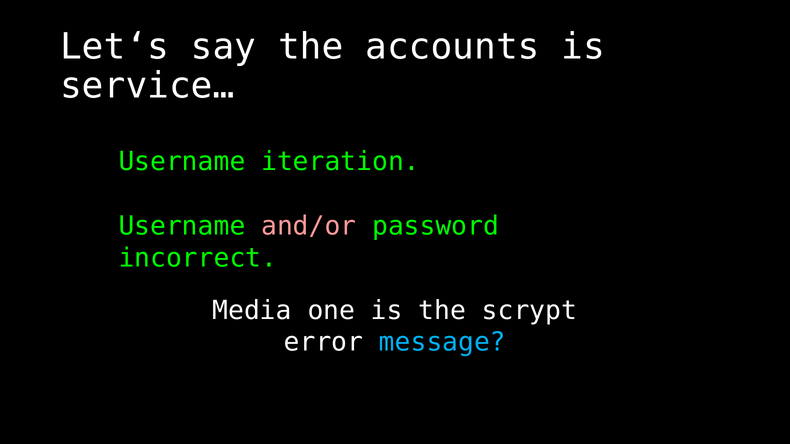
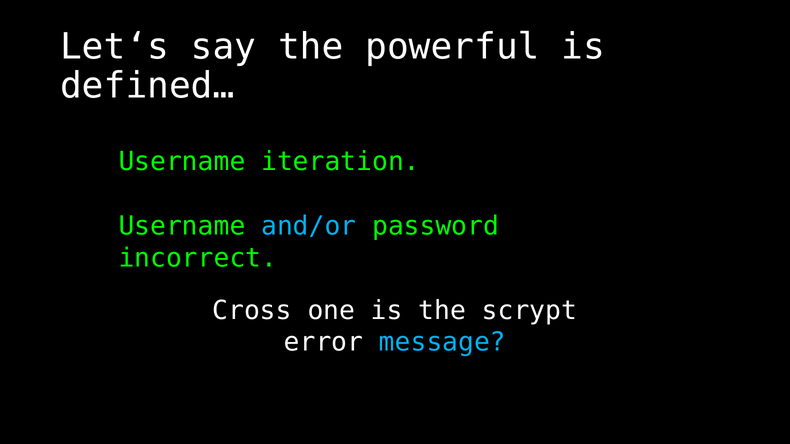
accounts: accounts -> powerful (452, 47)
service…: service… -> defined… (147, 86)
and/or colour: pink -> light blue (309, 226)
Media: Media -> Cross (252, 311)
